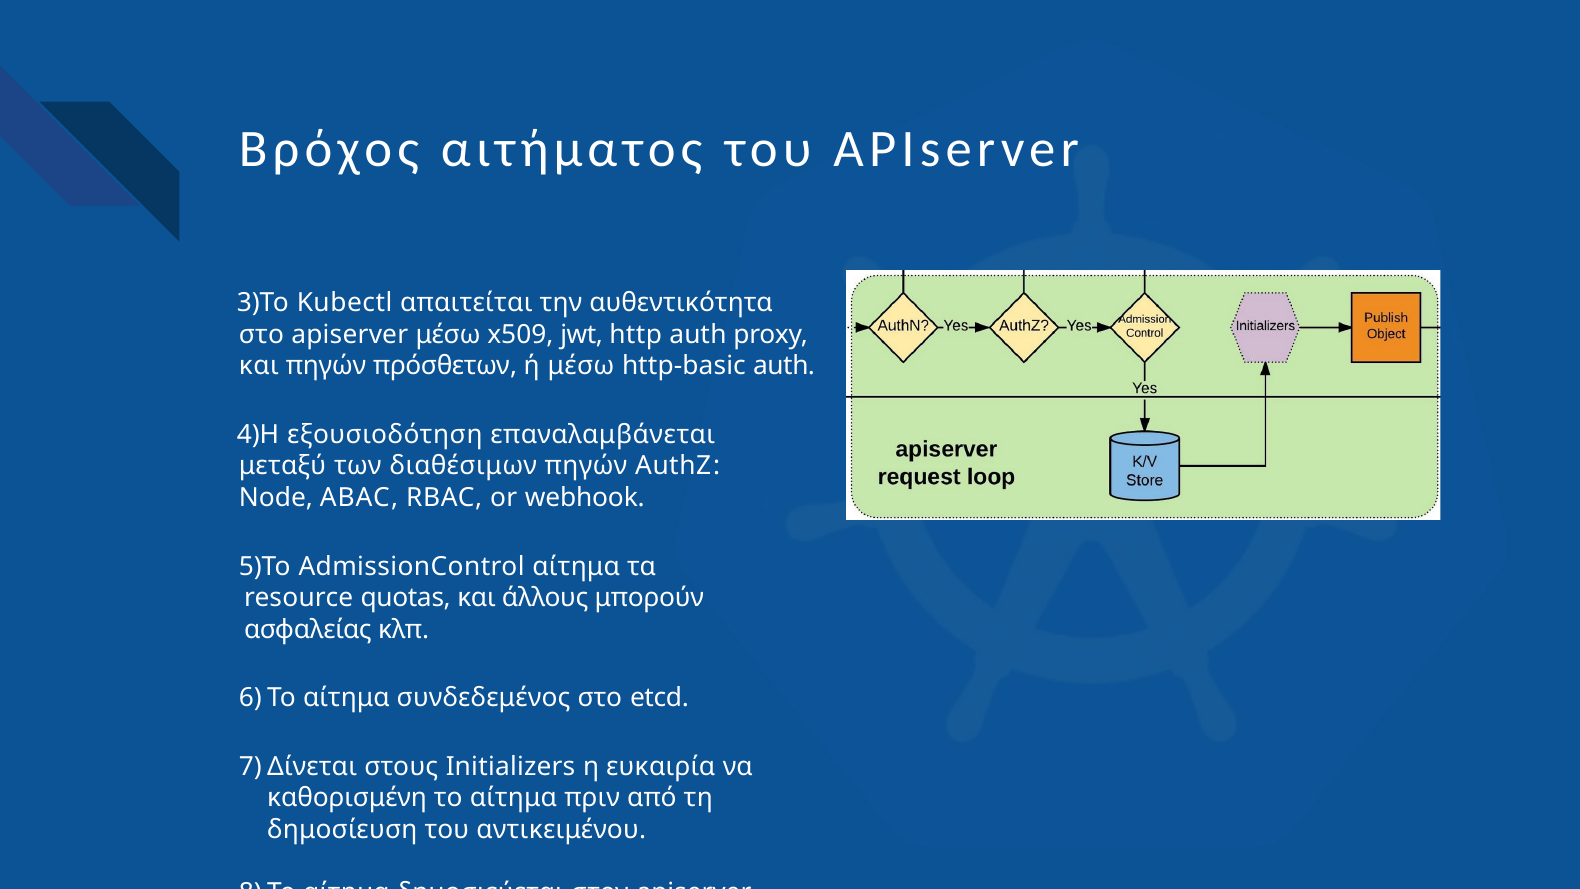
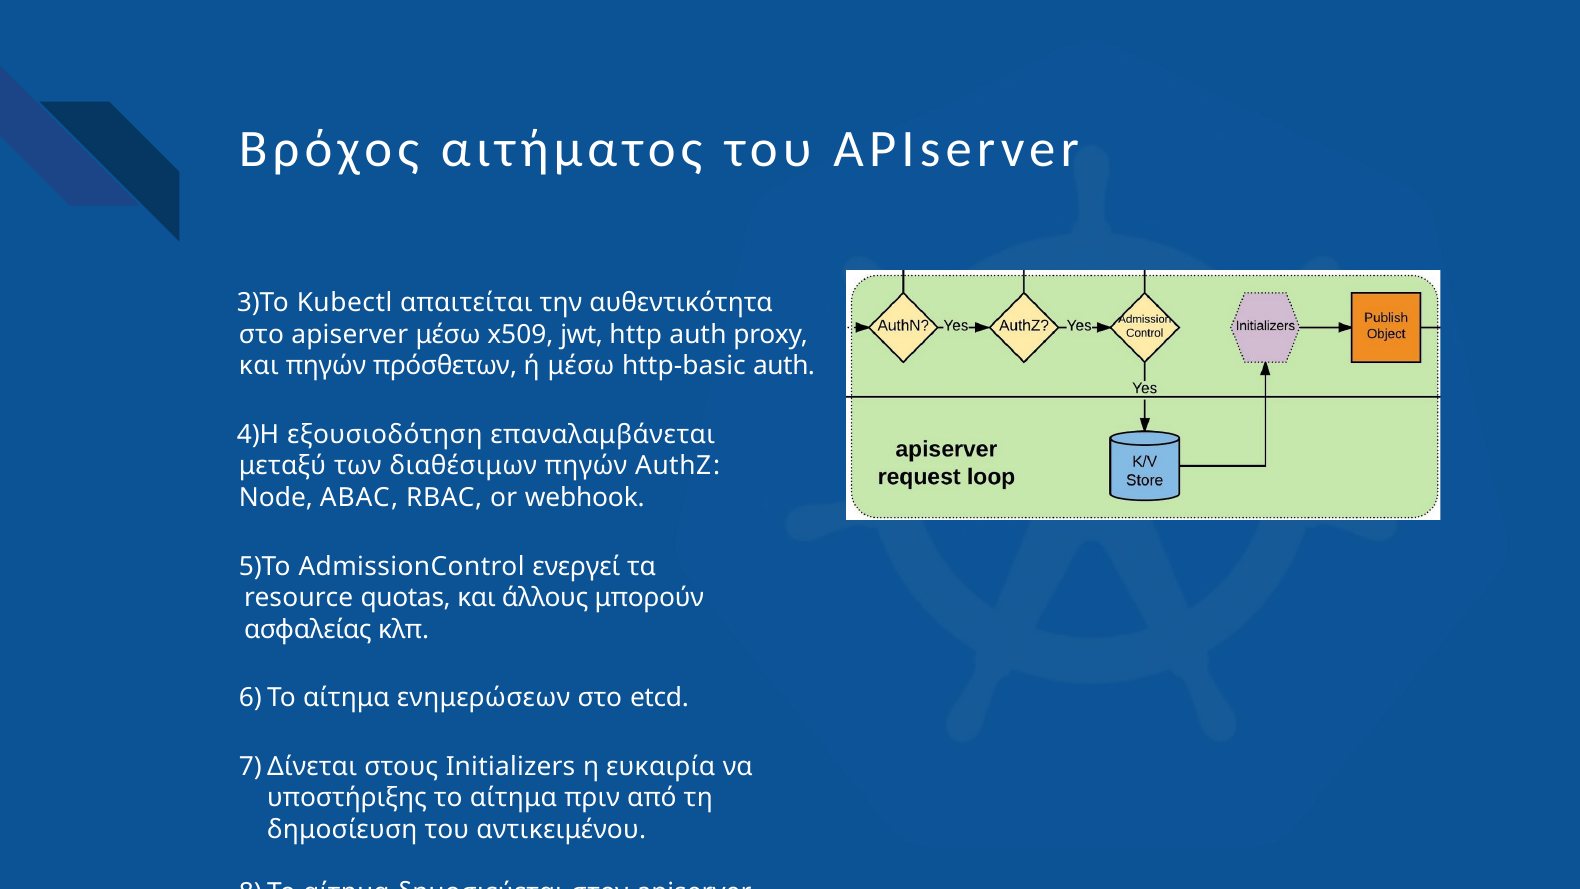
AdmissionControl αίτημα: αίτημα -> ενεργεί (576, 567)
συνδεδεμένος: συνδεδεμένος -> ενημερώσεων (483, 697)
καθορισμένη: καθορισμένη -> υποστήριξης (347, 798)
